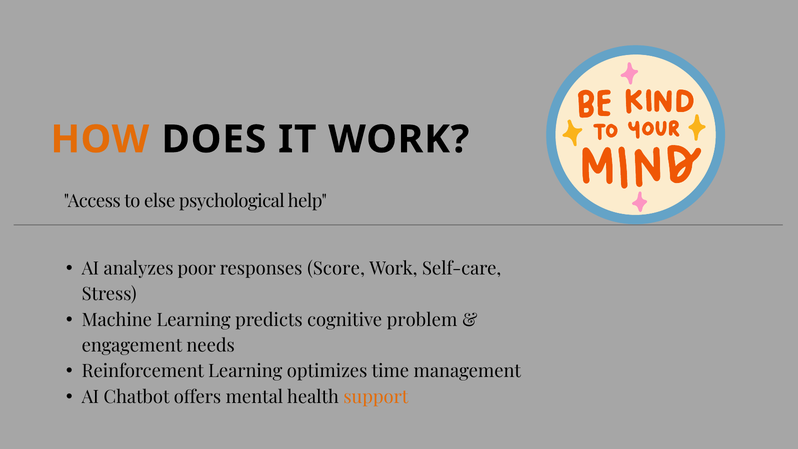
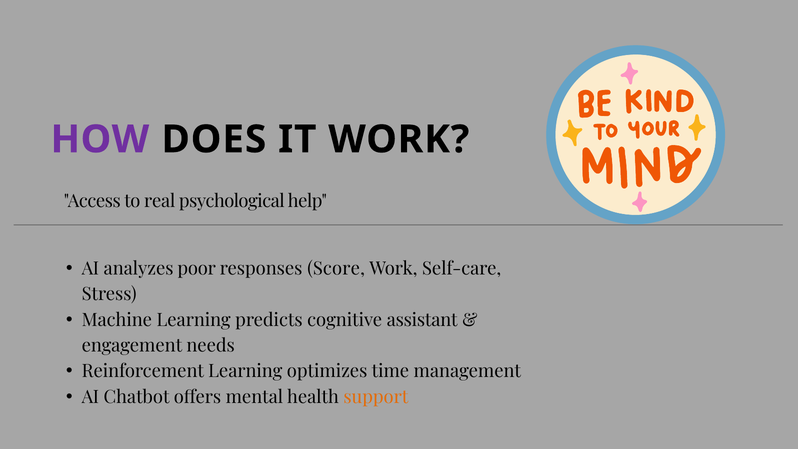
HOW colour: orange -> purple (100, 139)
else: else -> real (160, 201)
problem: problem -> assistant (422, 320)
